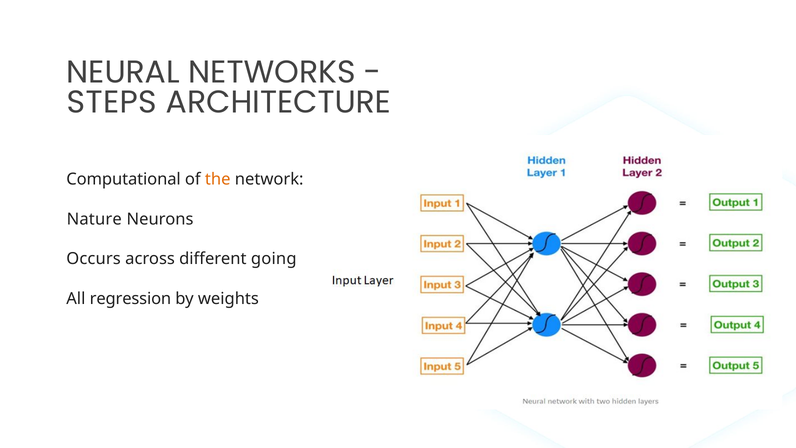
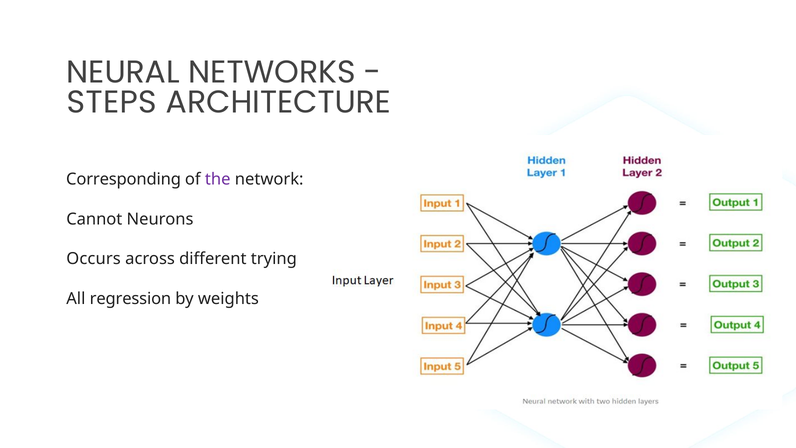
Computational: Computational -> Corresponding (124, 179)
the colour: orange -> purple (218, 179)
Nature: Nature -> Cannot (94, 219)
going: going -> trying (274, 259)
